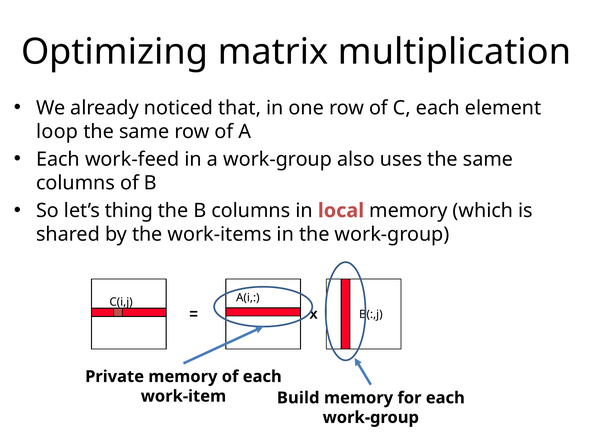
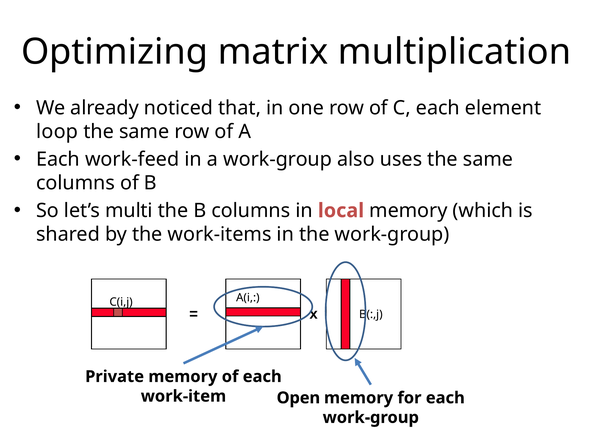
thing: thing -> multi (129, 211)
Build: Build -> Open (298, 398)
